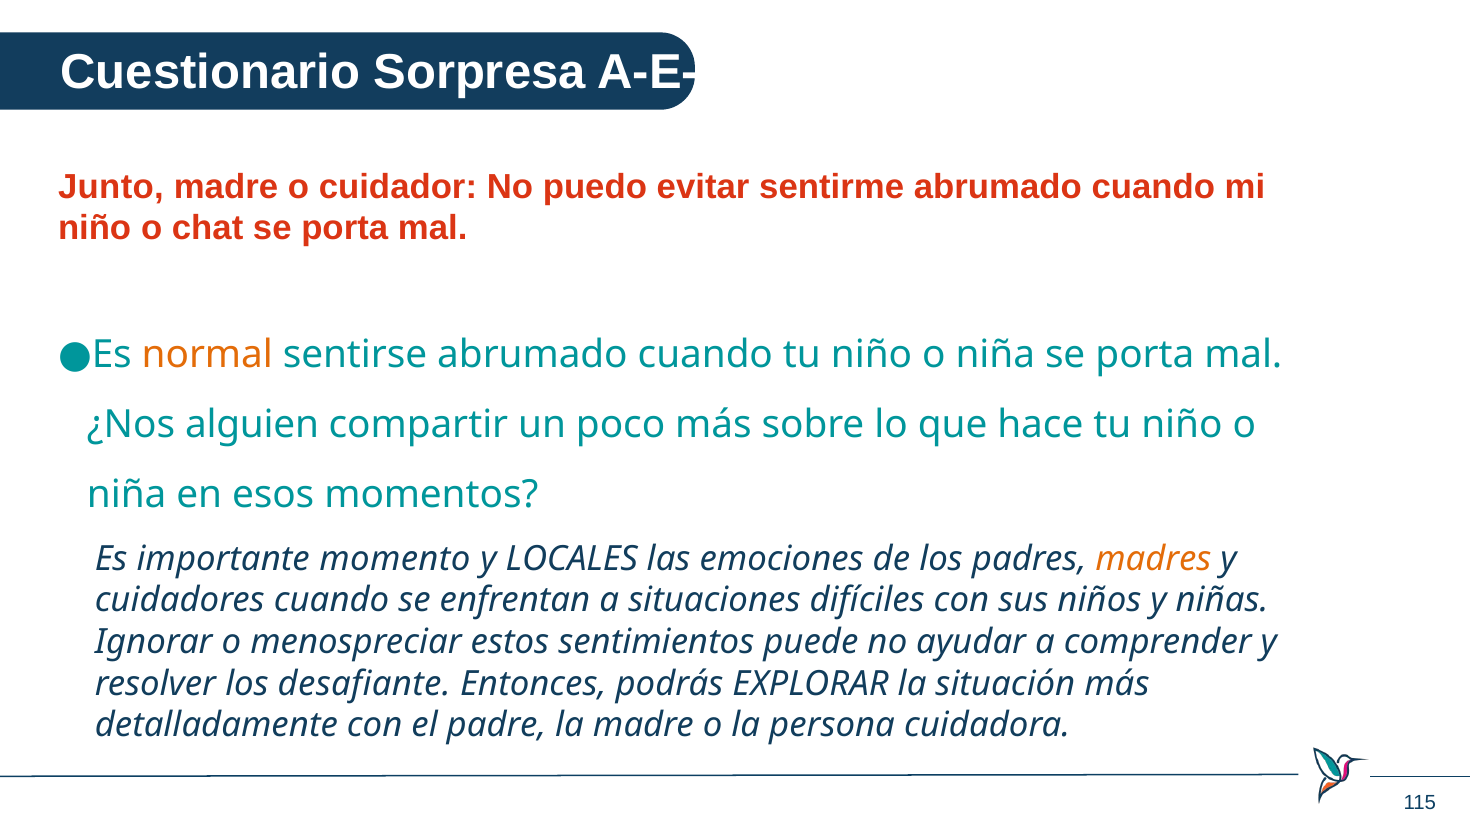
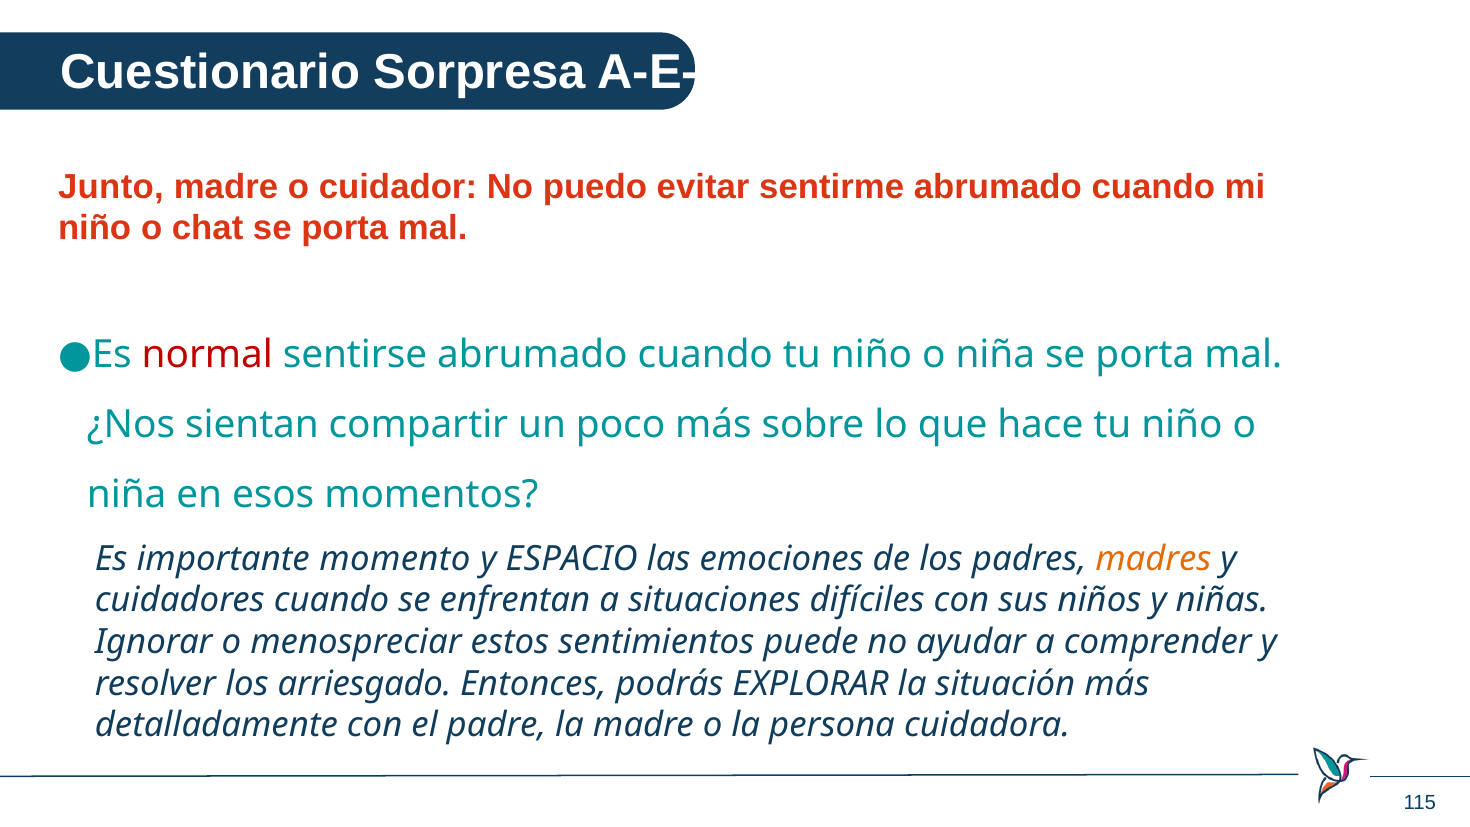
normal colour: orange -> red (207, 355)
alguien: alguien -> sientan (252, 425)
LOCALES: LOCALES -> ESPACIO (572, 559)
desafiante: desafiante -> arriesgado (365, 684)
